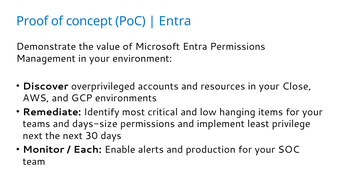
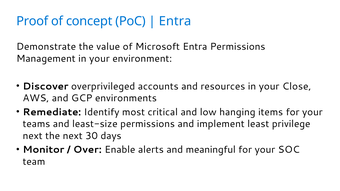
days-size: days-size -> least-size (95, 124)
Each: Each -> Over (87, 150)
production: production -> meaningful (211, 150)
